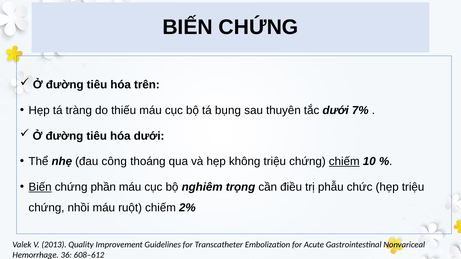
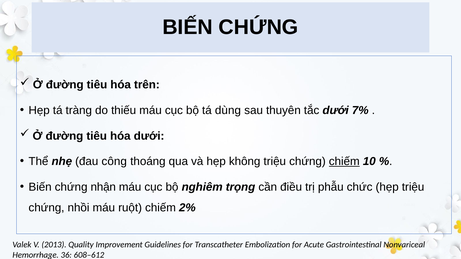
bụng: bụng -> dùng (228, 111)
Biến underline: present -> none (40, 187)
phần: phần -> nhận (103, 187)
